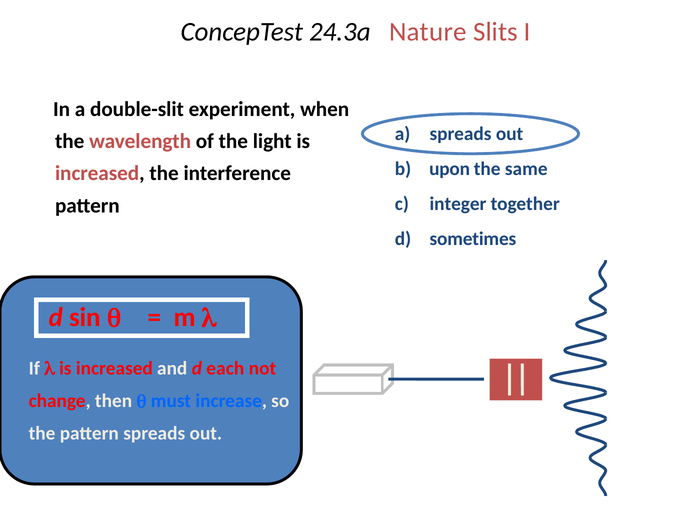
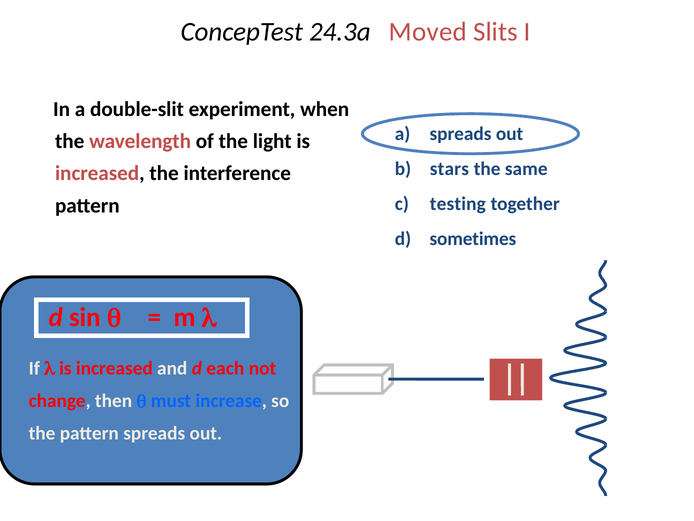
Nature: Nature -> Moved (428, 32)
upon: upon -> stars (449, 169)
integer: integer -> testing (458, 204)
